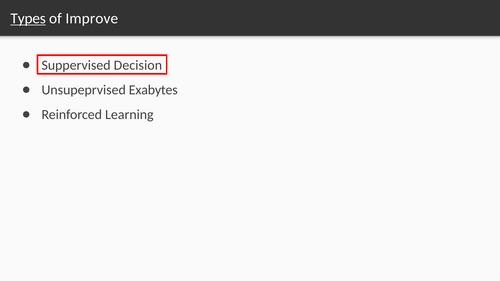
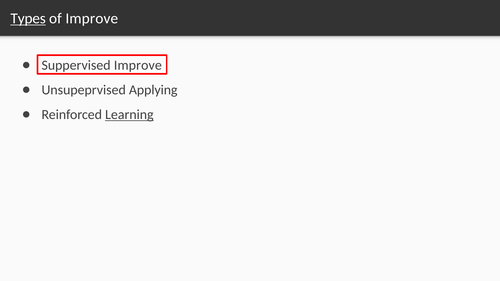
Suppervised Decision: Decision -> Improve (138, 65)
Exabytes: Exabytes -> Applying (153, 90)
Learning underline: none -> present (129, 115)
